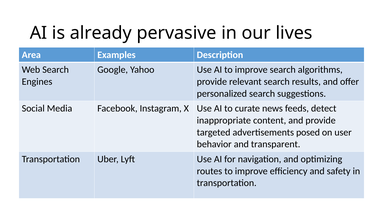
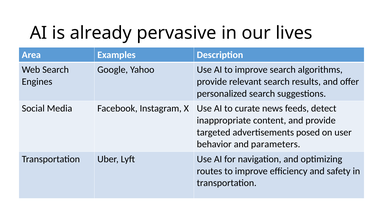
transparent: transparent -> parameters (276, 144)
